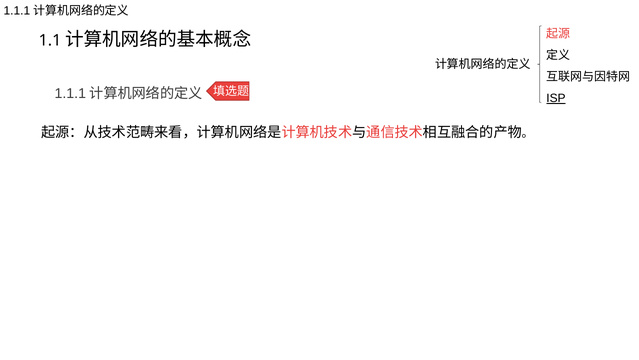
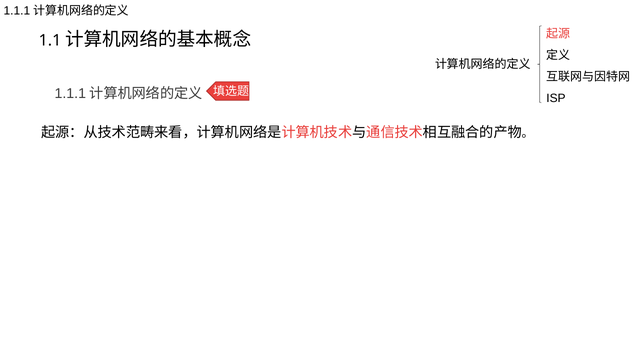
ISP underline: present -> none (556, 98)
